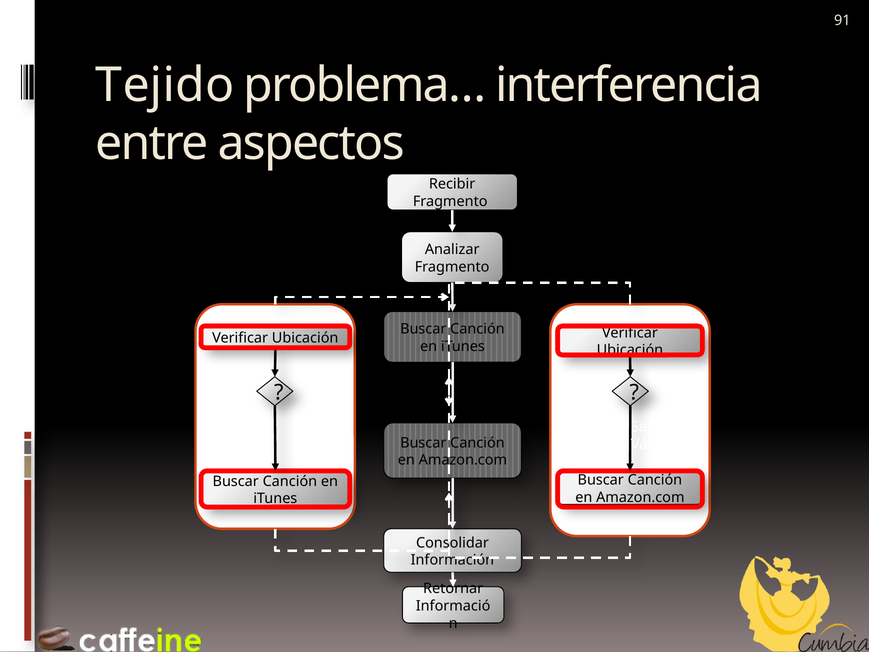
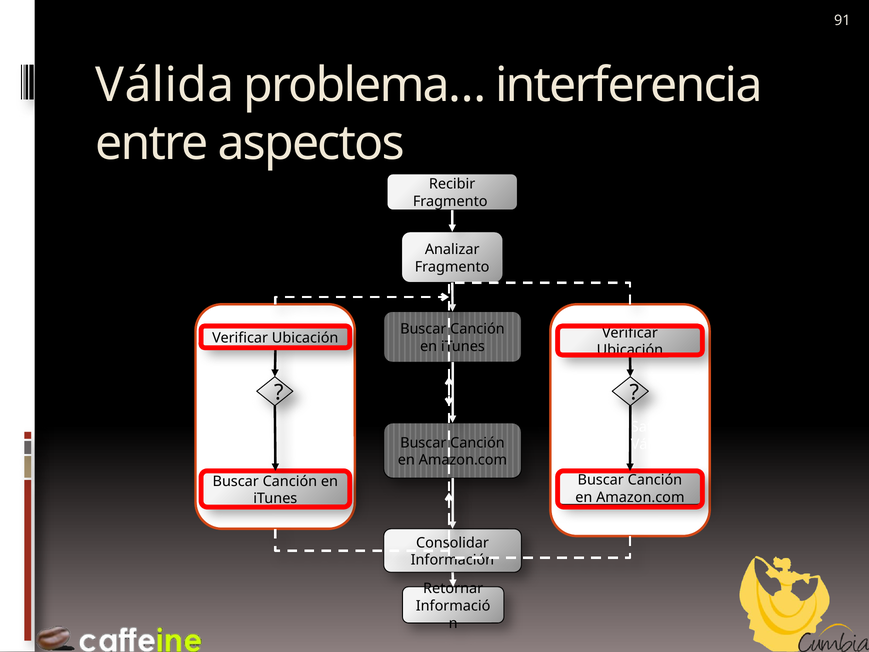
Tejido: Tejido -> Válida (165, 85)
